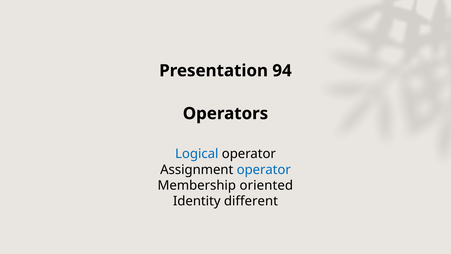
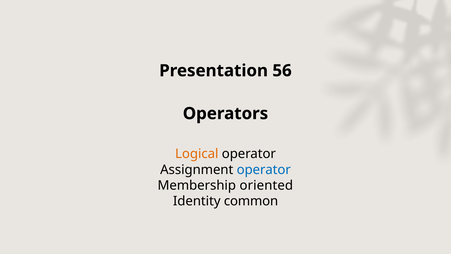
94: 94 -> 56 (282, 71)
Logical colour: blue -> orange (197, 154)
different: different -> common (251, 201)
